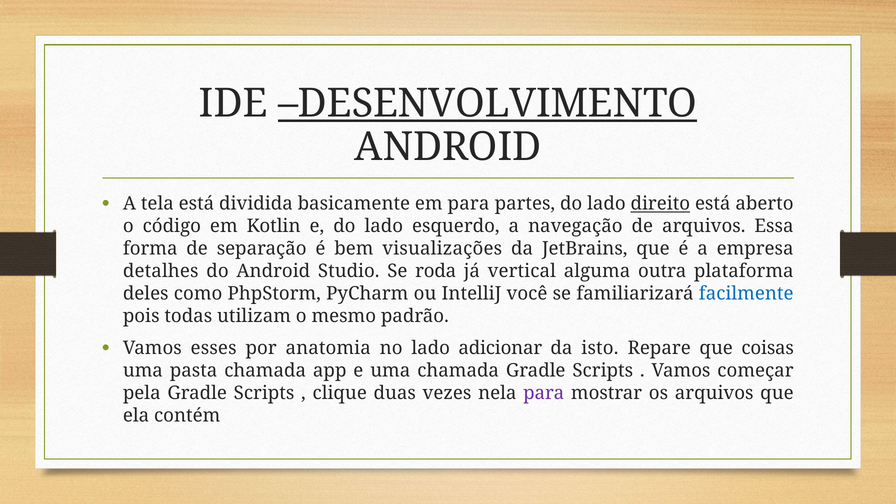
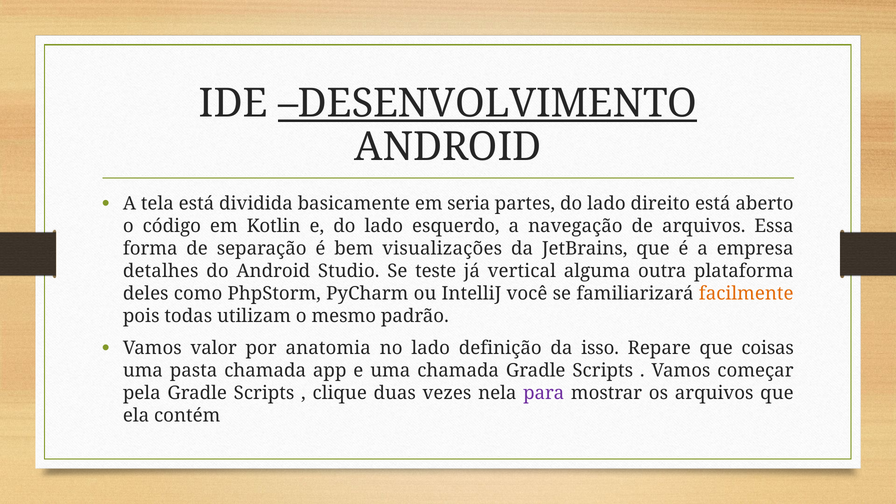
em para: para -> seria (469, 204)
direito underline: present -> none (660, 204)
roda: roda -> teste (436, 271)
facilmente colour: blue -> orange (746, 293)
esses: esses -> valor (214, 348)
adicionar: adicionar -> definição (500, 348)
isto: isto -> isso (600, 348)
